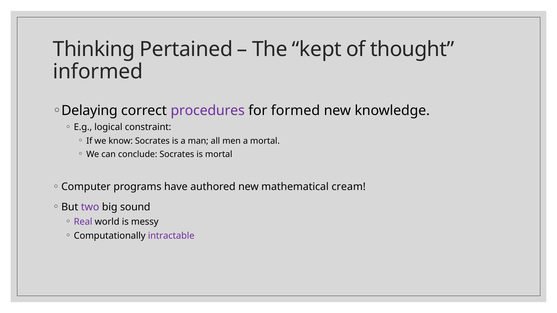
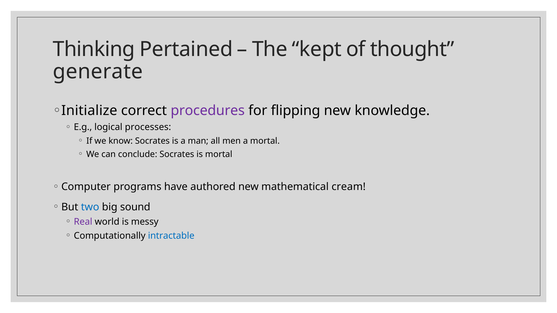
informed: informed -> generate (98, 72)
Delaying: Delaying -> Initialize (89, 111)
formed: formed -> flipping (296, 111)
constraint: constraint -> processes (148, 127)
two colour: purple -> blue (90, 207)
intractable colour: purple -> blue (171, 236)
